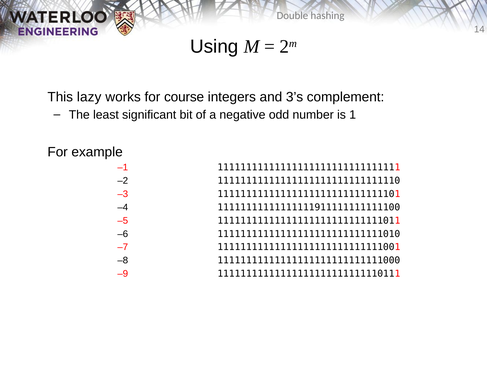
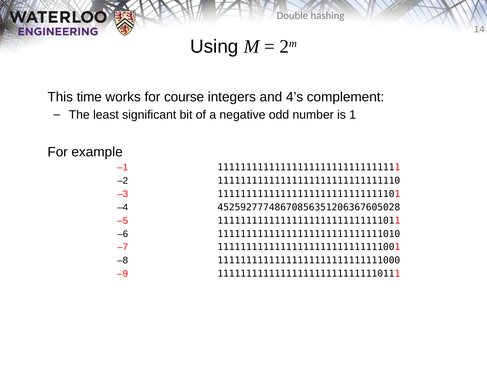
lazy: lazy -> time (89, 97)
3’s: 3’s -> 4’s (295, 97)
11111111111111111911111111111100: 11111111111111111911111111111100 -> 45259277748670856351206367605028 (309, 207)
